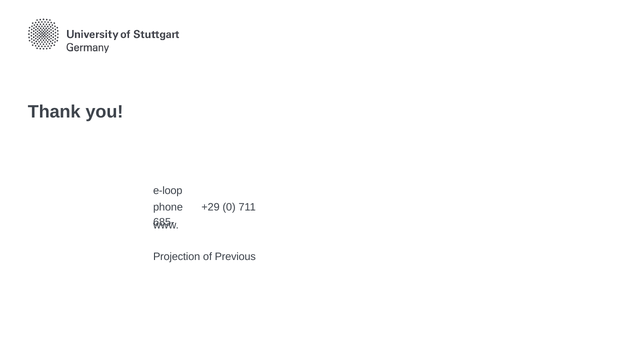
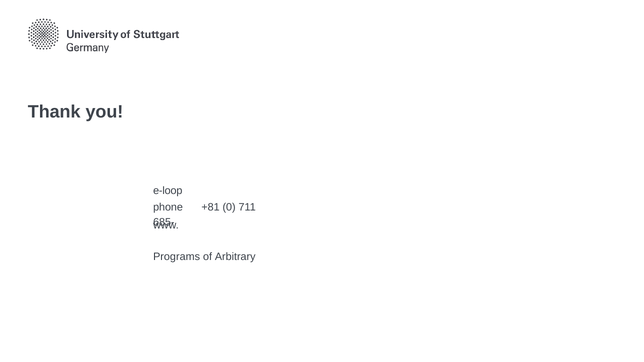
+29: +29 -> +81 (211, 207)
Projection: Projection -> Programs (177, 257)
Previous: Previous -> Arbitrary (235, 257)
